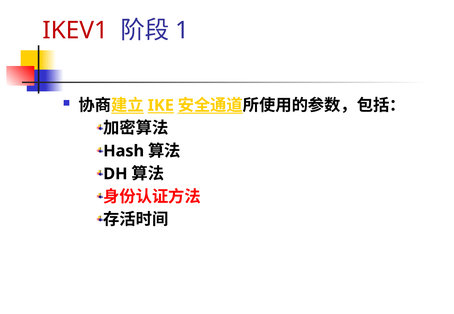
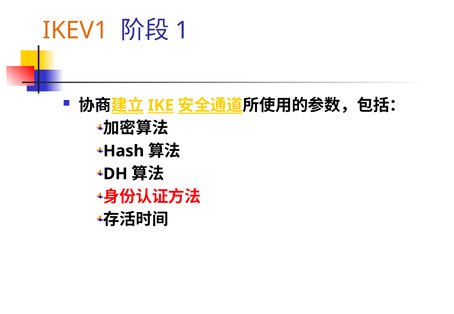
IKEV1 colour: red -> orange (75, 30)
